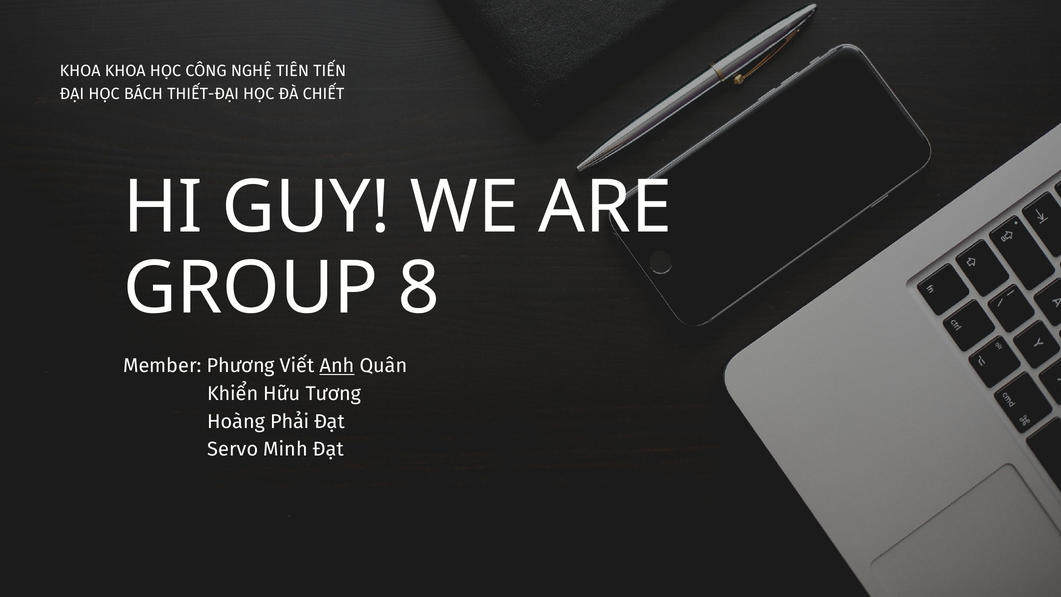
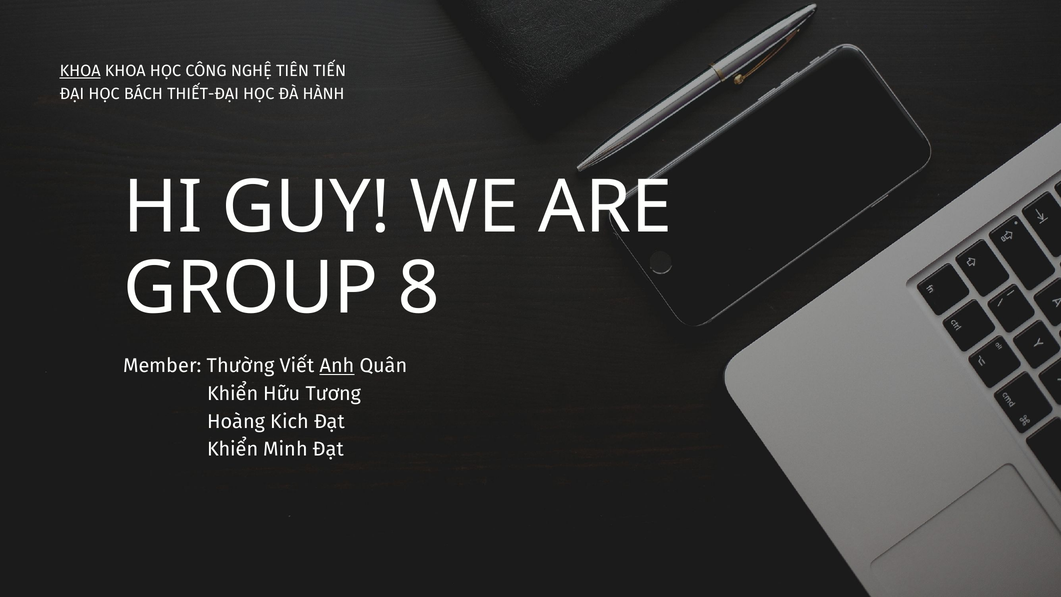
KHOA underline: none -> present (80, 71)
CHIẾT: CHIẾT -> HÀNH (324, 94)
Phương: Phương -> Thường (241, 366)
Phải: Phải -> Kich (290, 421)
Servo: Servo -> Khiển (233, 449)
